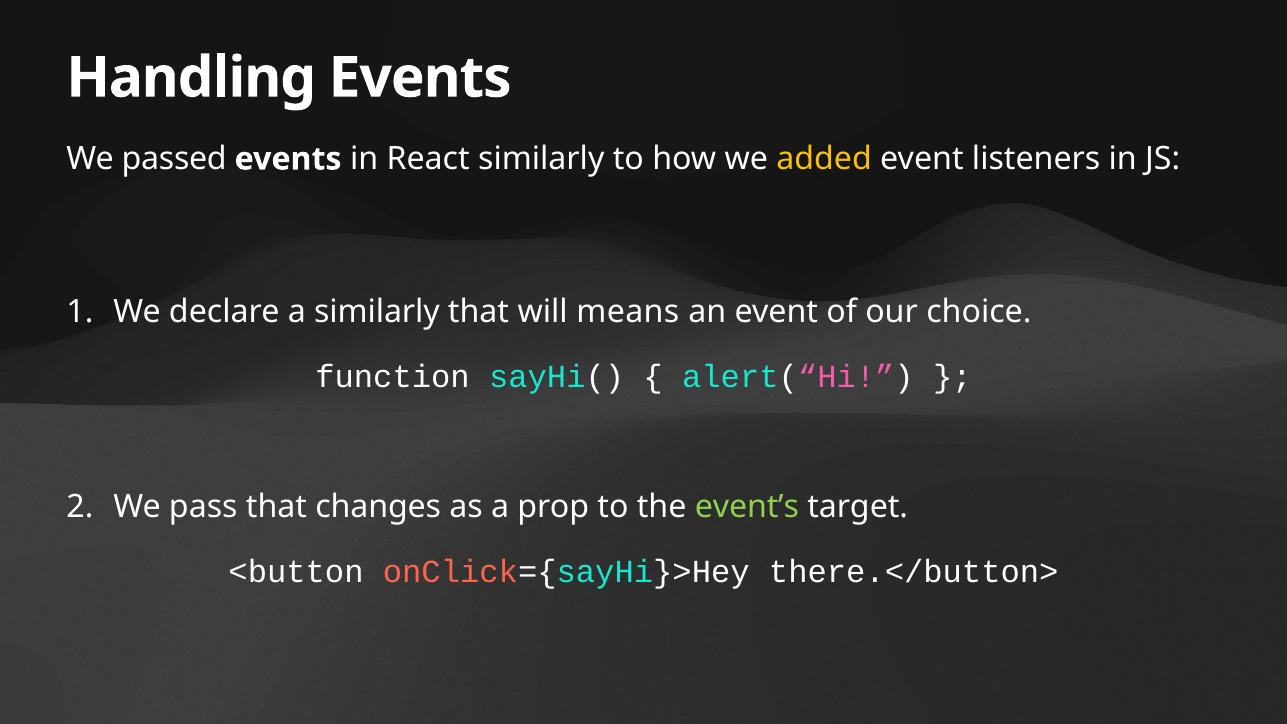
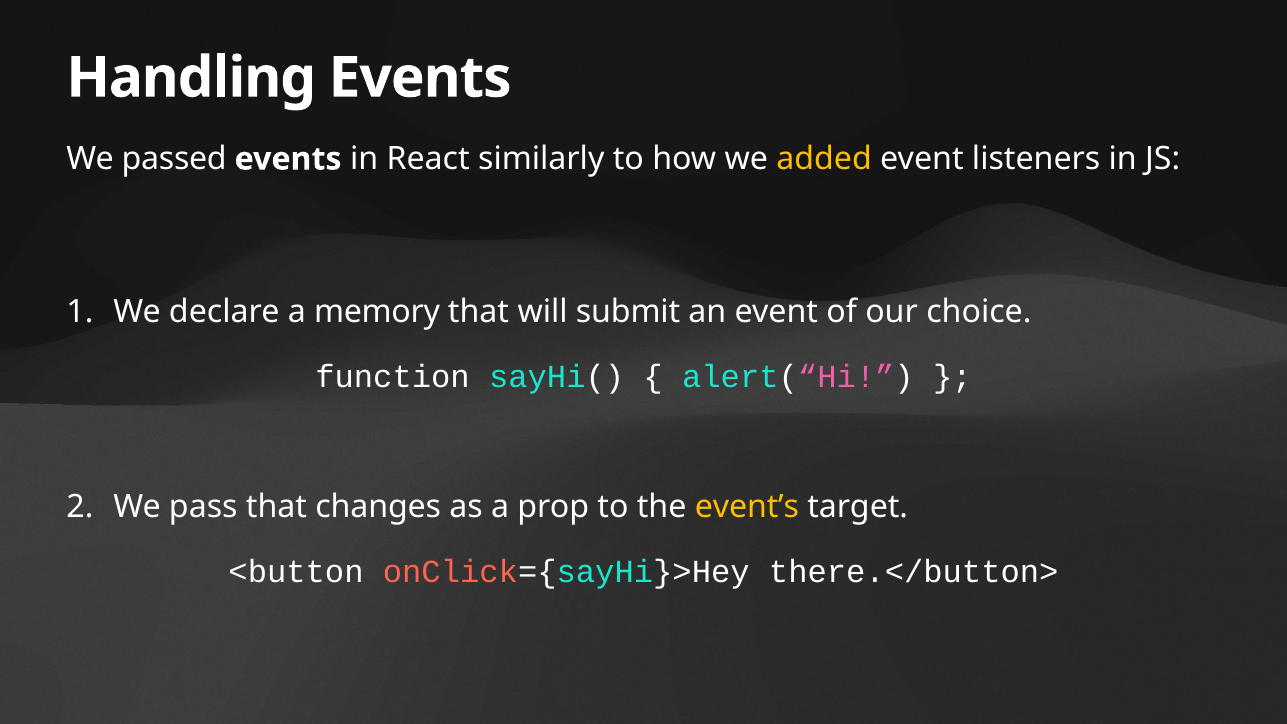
a similarly: similarly -> memory (377, 312)
means: means -> submit (628, 312)
event’s colour: light green -> yellow (747, 507)
